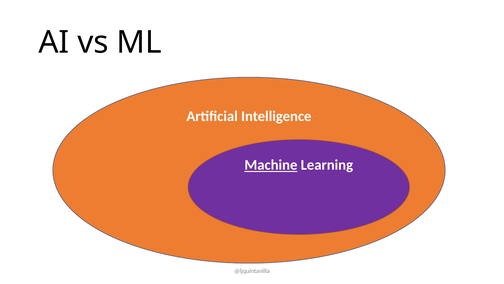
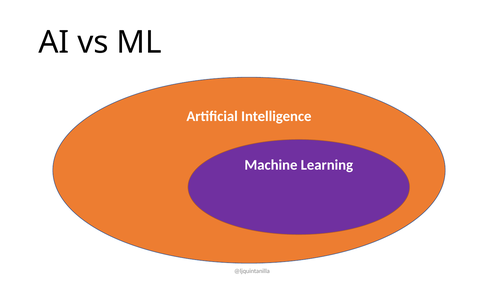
Machine underline: present -> none (271, 165)
